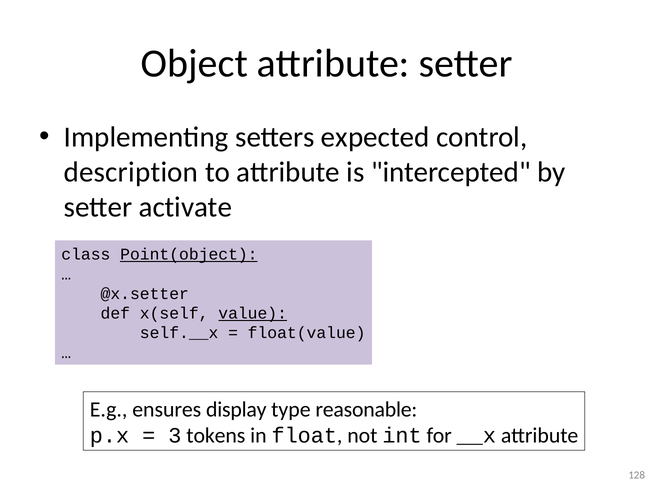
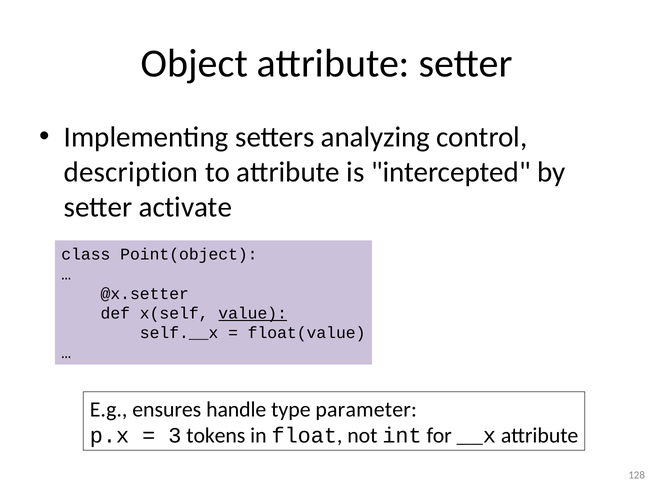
expected: expected -> analyzing (375, 137)
Point(object underline: present -> none (189, 254)
display: display -> handle (236, 409)
reasonable: reasonable -> parameter (366, 409)
